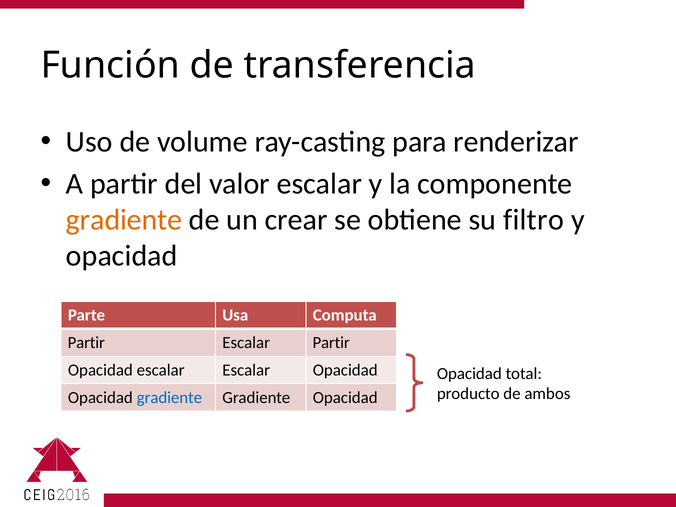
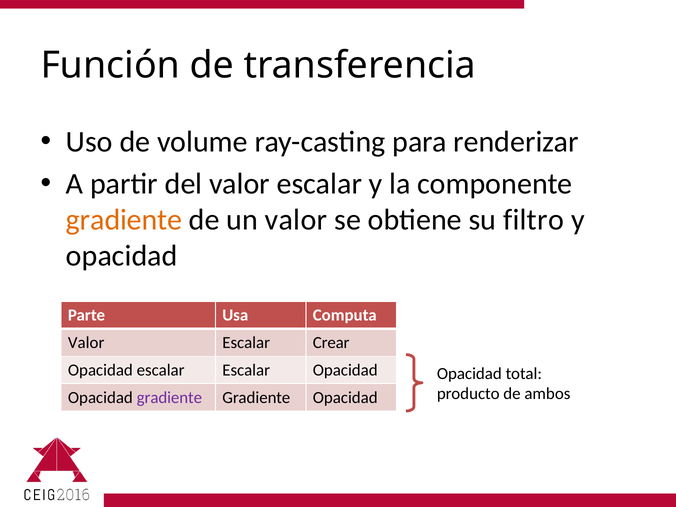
un crear: crear -> valor (296, 220)
Partir: Partir -> Valor (86, 343)
Escalar Partir: Partir -> Crear (331, 343)
gradiente colour: blue -> purple (169, 398)
